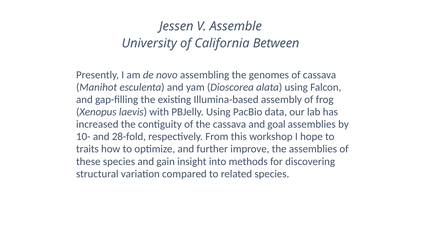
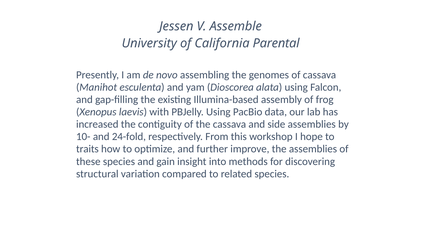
Between: Between -> Parental (276, 43)
goal: goal -> side (276, 124)
28-fold: 28-fold -> 24-fold (129, 137)
